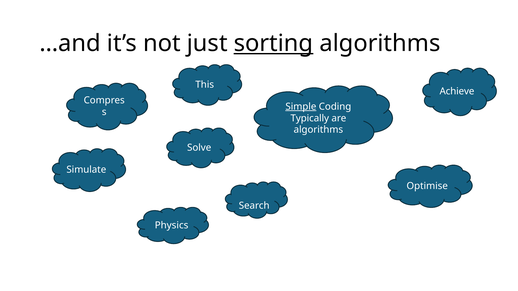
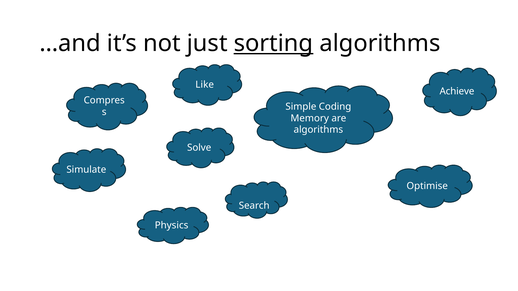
This: This -> Like (205, 85)
Simple underline: present -> none (301, 107)
Typically: Typically -> Memory (310, 118)
